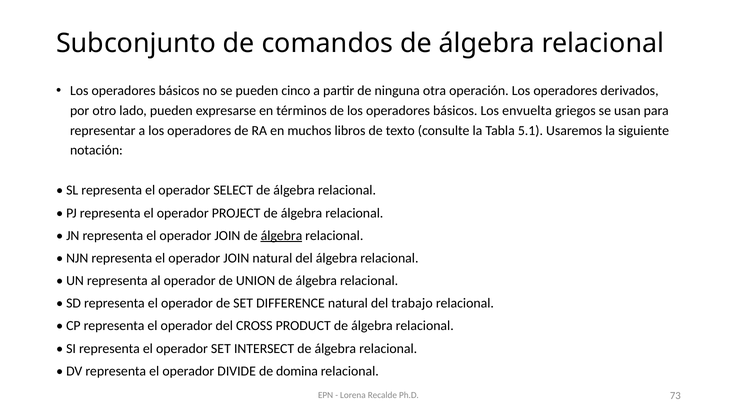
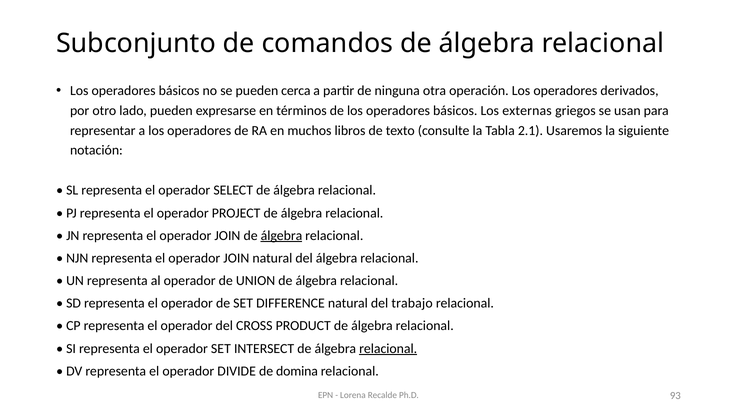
cinco: cinco -> cerca (296, 91)
envuelta: envuelta -> externas (527, 111)
5.1: 5.1 -> 2.1 (530, 131)
relacional underline: none -> present (388, 349)
73: 73 -> 93 (675, 396)
